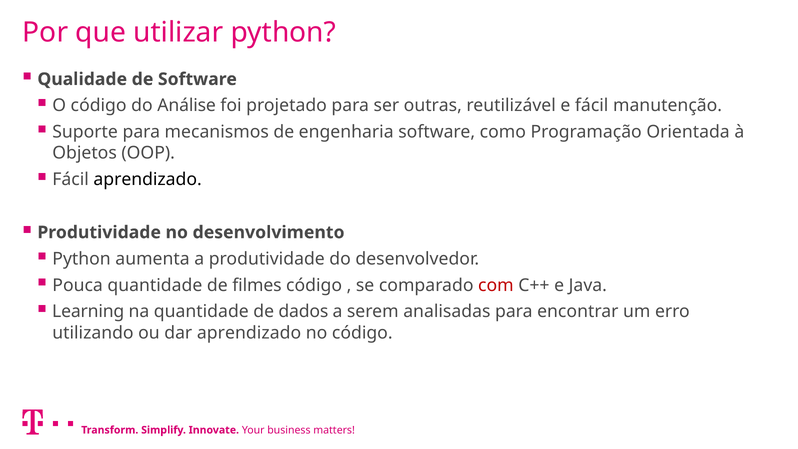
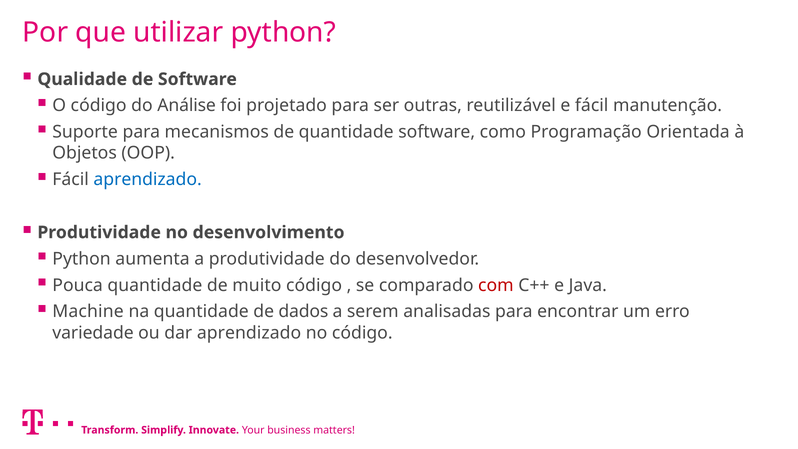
de engenharia: engenharia -> quantidade (346, 132)
aprendizado colour: black -> blue (148, 180)
filmes: filmes -> muito (257, 285)
Learning: Learning -> Machine (88, 312)
utilizando: utilizando -> variedade (93, 333)
